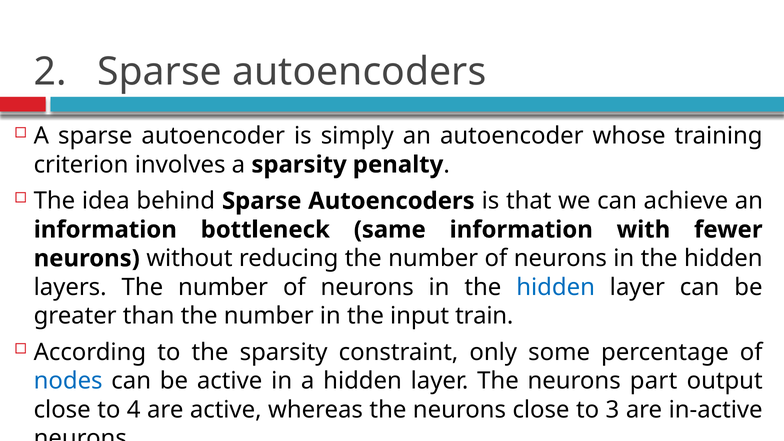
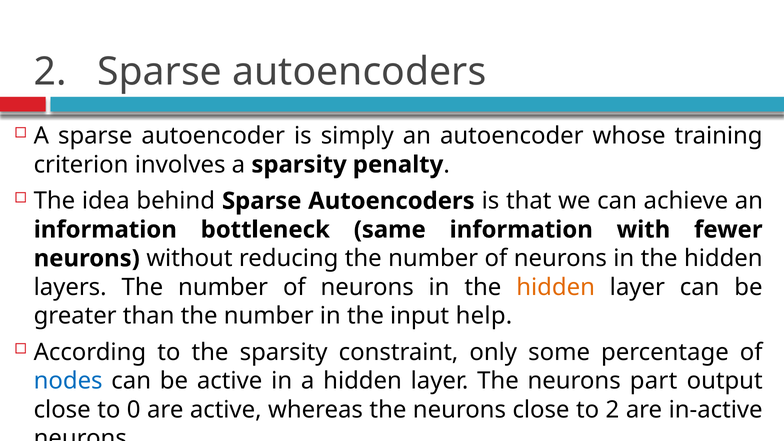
hidden colour: blue -> orange (556, 287)
train: train -> help (484, 316)
4: 4 -> 0 (134, 410)
to 3: 3 -> 2 (612, 410)
